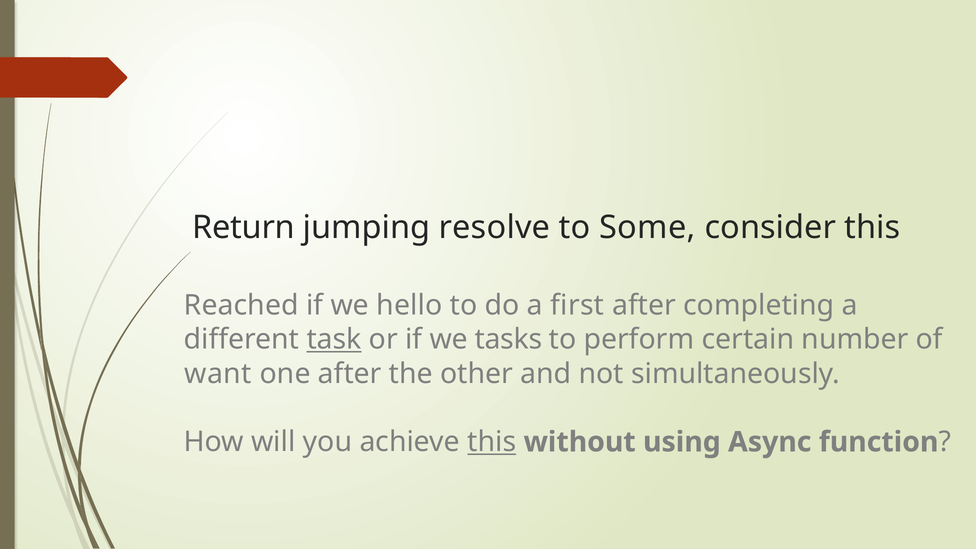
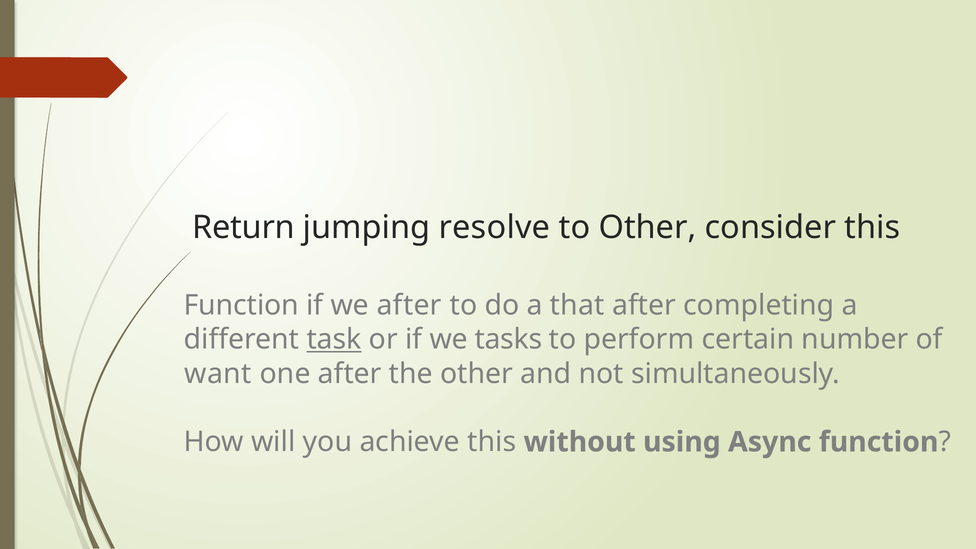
to Some: Some -> Other (648, 228)
Reached: Reached -> Function (241, 305)
we hello: hello -> after (409, 305)
first: first -> that (577, 305)
this underline: present -> none (492, 442)
